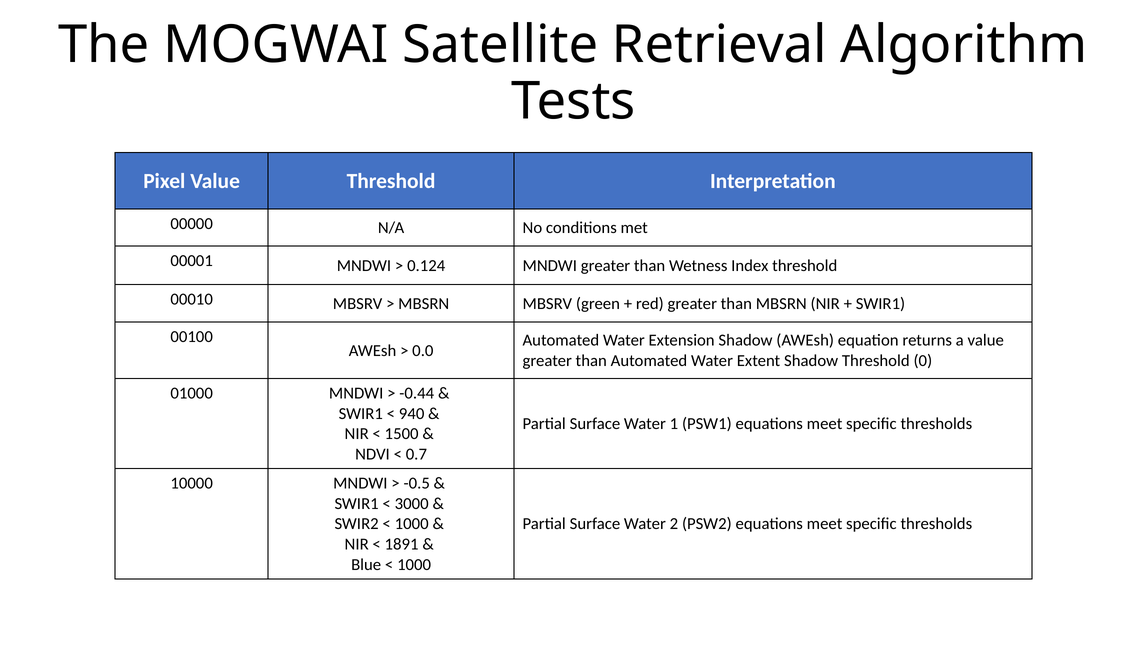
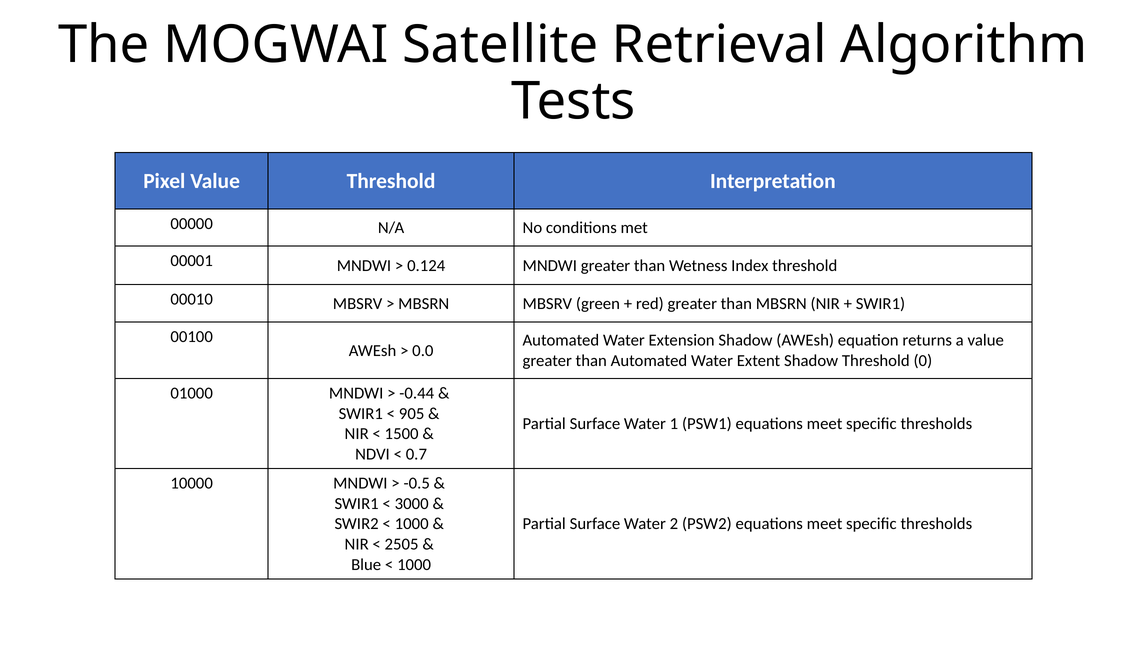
940: 940 -> 905 (412, 414)
1891: 1891 -> 2505 (402, 544)
